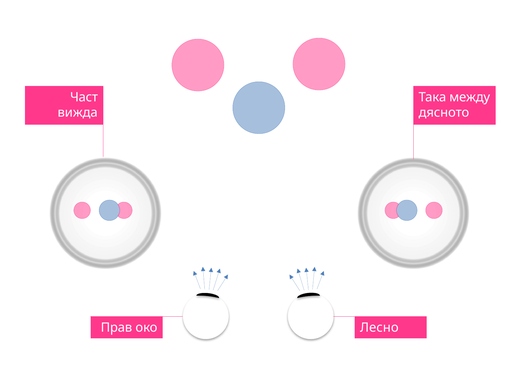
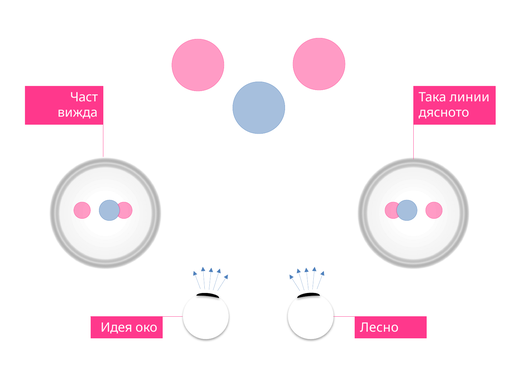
между: между -> линии (470, 97)
Прав: Прав -> Идея (116, 328)
